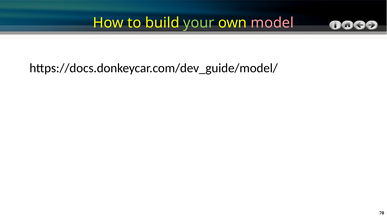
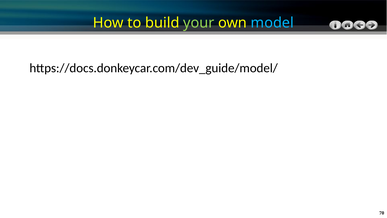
model colour: pink -> light blue (272, 23)
